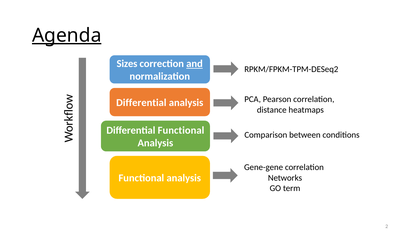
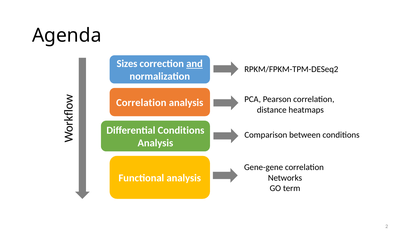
Agenda underline: present -> none (67, 35)
Differential: Differential -> Correlation (141, 102)
Differential Functional: Functional -> Conditions (181, 130)
